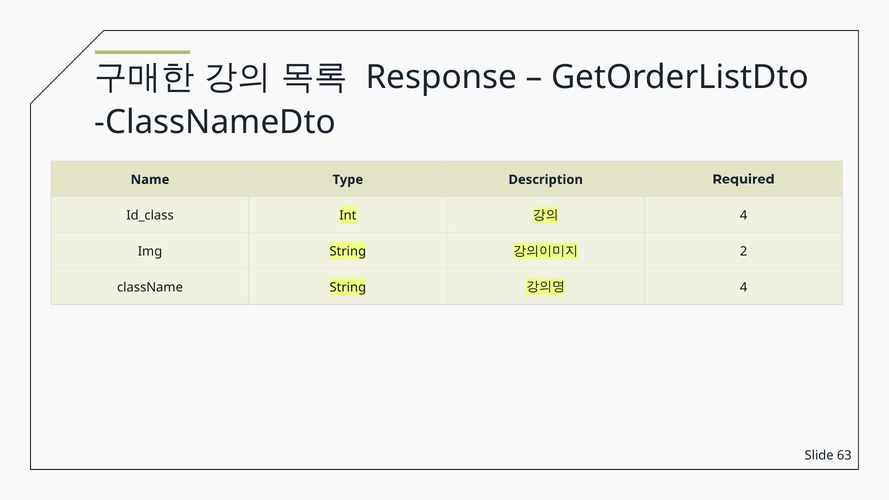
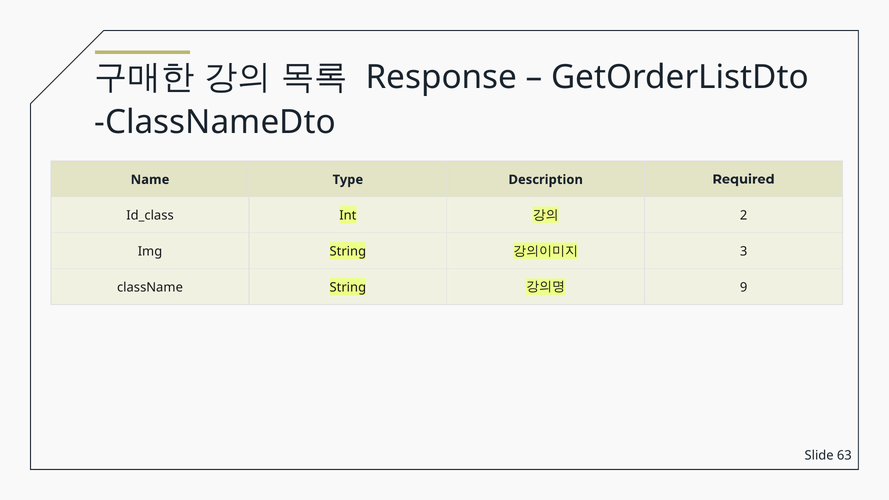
4: 4 -> 2 (744, 216)
2: 2 -> 3 (744, 251)
4: 4 -> 9 (744, 287)
